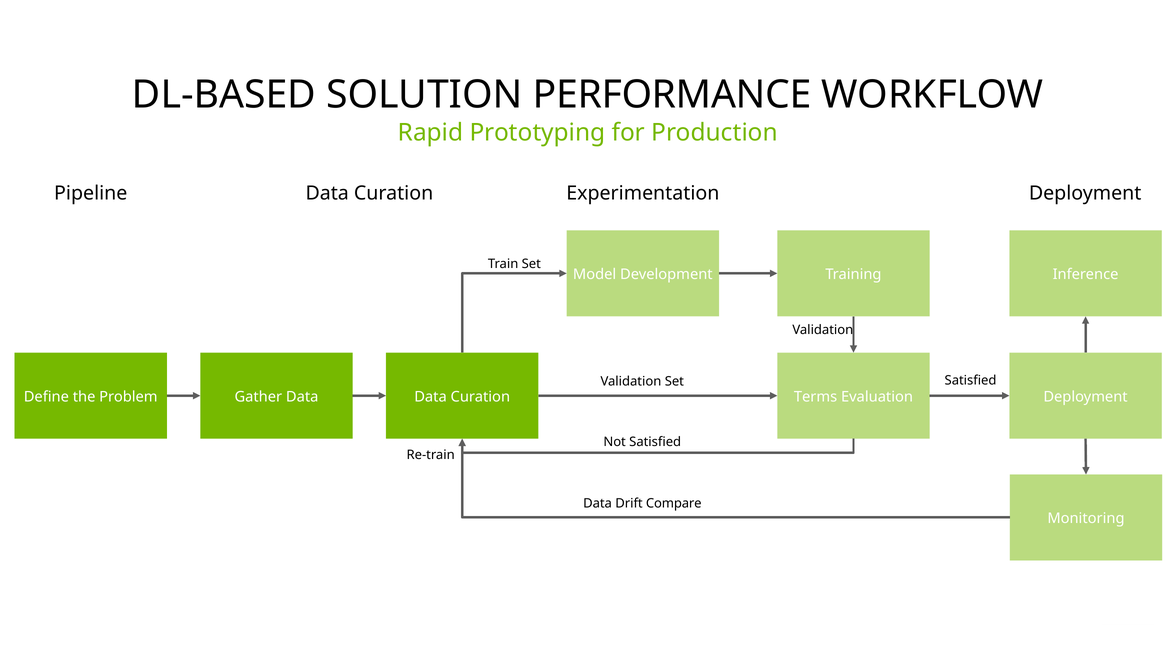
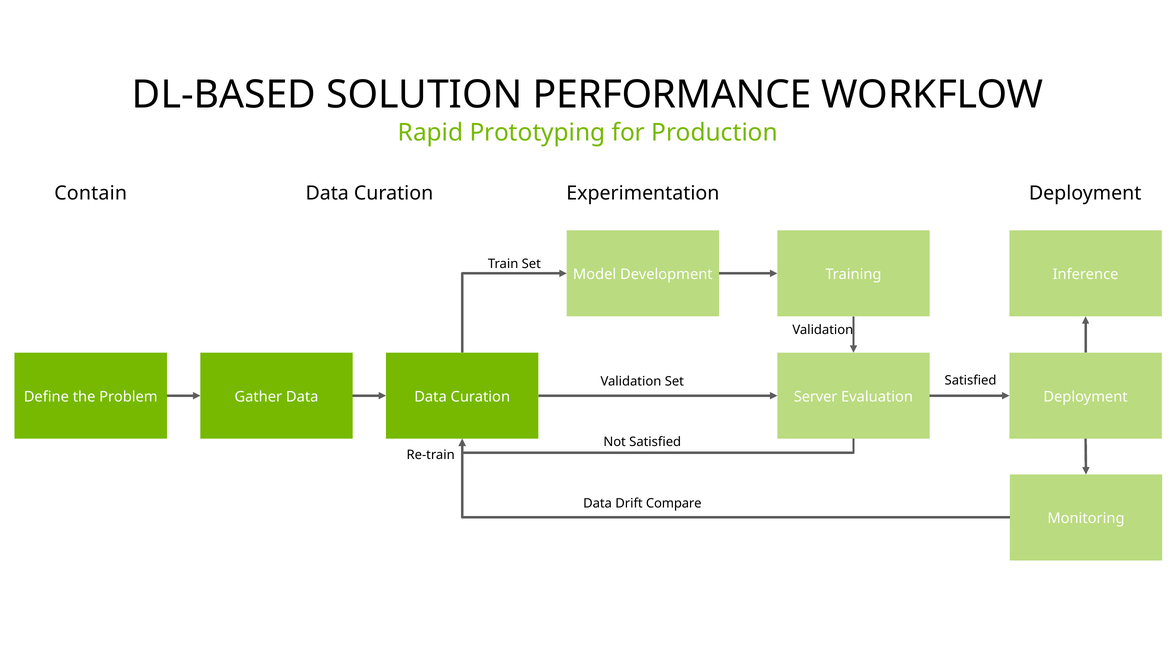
Pipeline: Pipeline -> Contain (91, 193)
Terms: Terms -> Server (816, 396)
